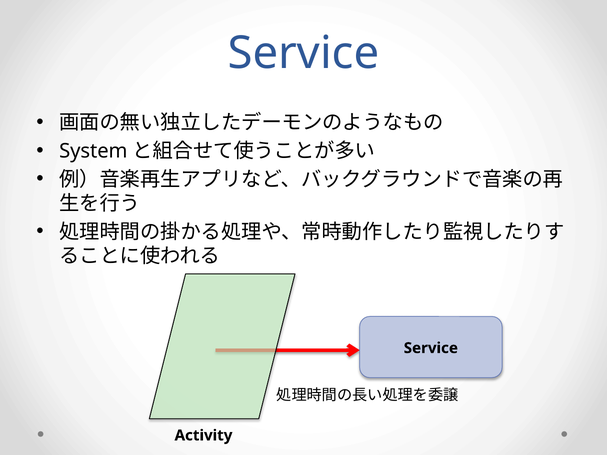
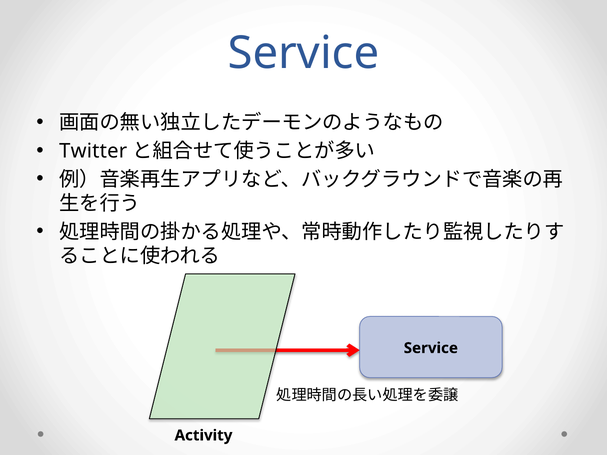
System: System -> Twitter (93, 151)
